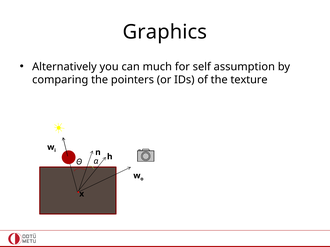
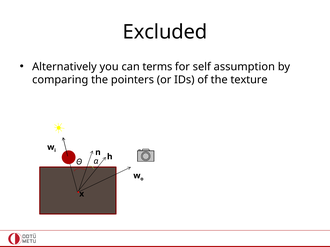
Graphics: Graphics -> Excluded (165, 32)
much: much -> terms (157, 67)
